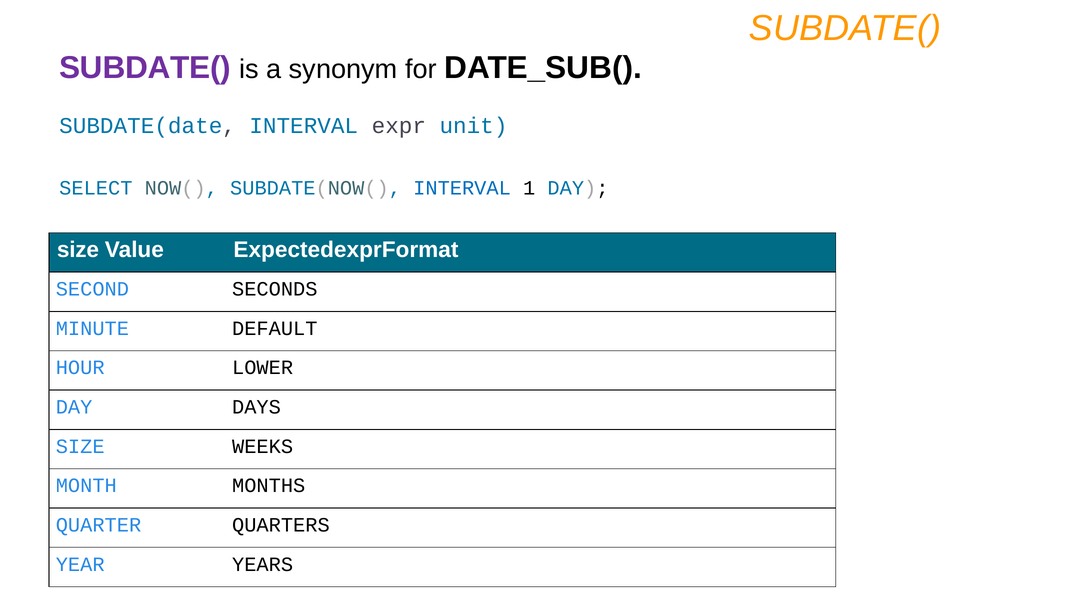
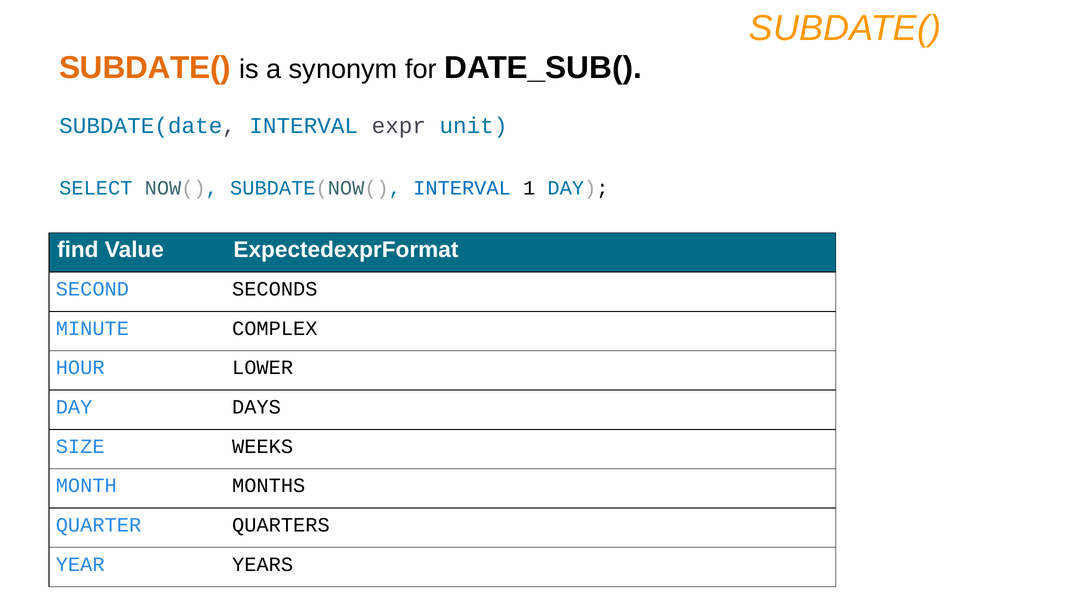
SUBDATE( colour: purple -> orange (145, 68)
size: size -> find (78, 250)
DEFAULT: DEFAULT -> COMPLEX (275, 329)
